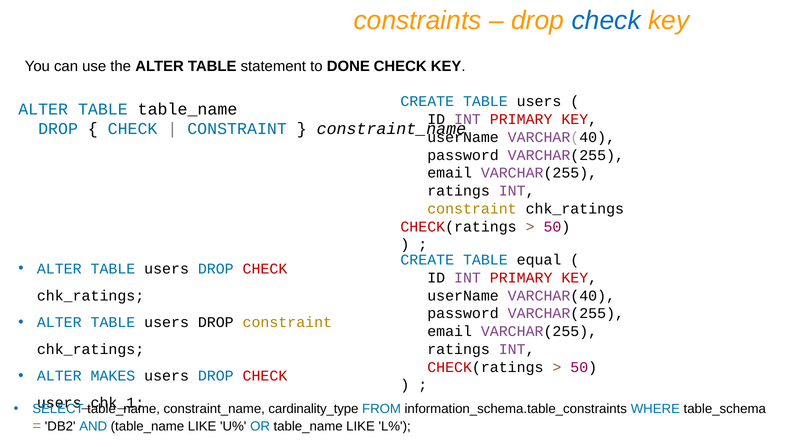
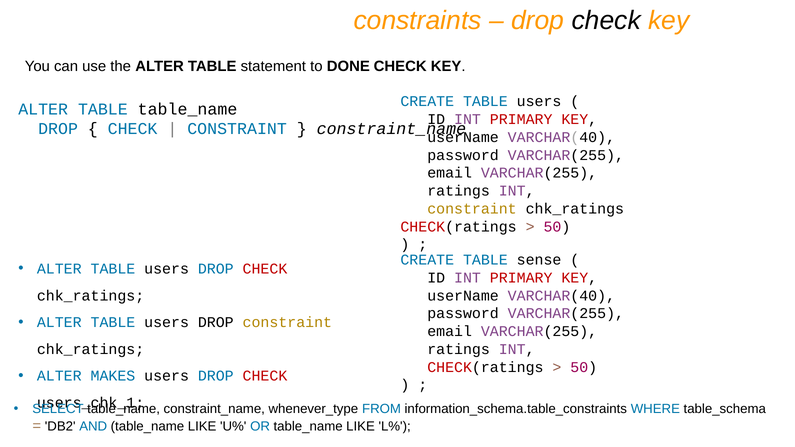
check colour: blue -> black (606, 21)
equal: equal -> sense (539, 260)
cardinality_type: cardinality_type -> whenever_type (313, 409)
